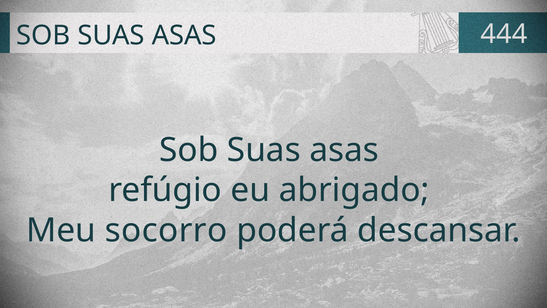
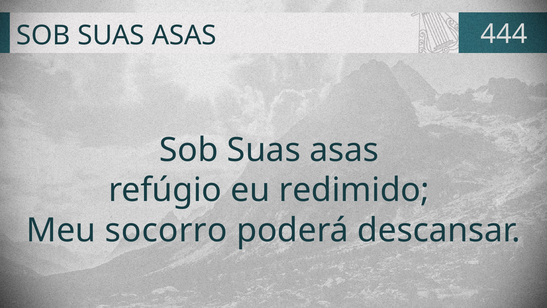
abrigado: abrigado -> redimido (354, 190)
